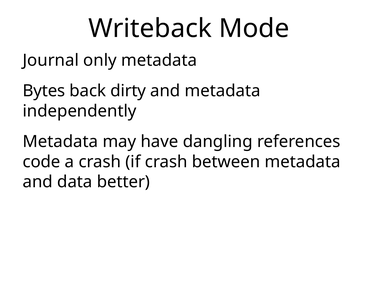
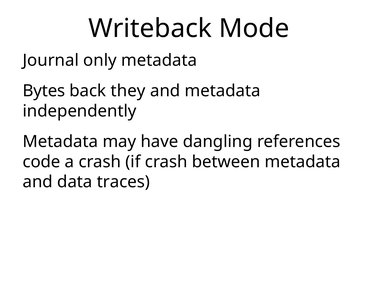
dirty: dirty -> they (128, 91)
better: better -> traces (123, 182)
